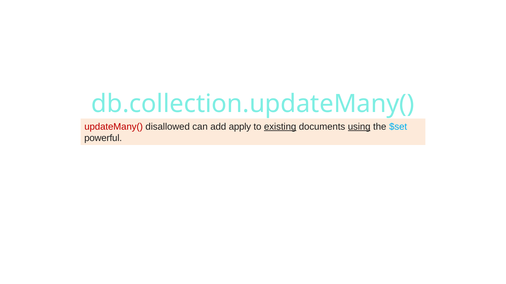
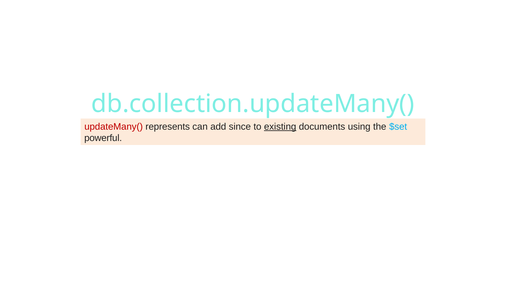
disallowed: disallowed -> represents (168, 127)
apply: apply -> since (240, 127)
using underline: present -> none (359, 127)
